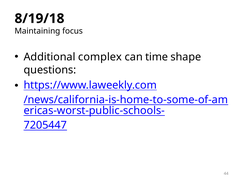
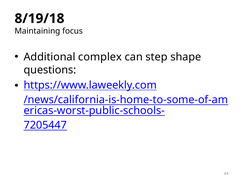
time: time -> step (157, 57)
